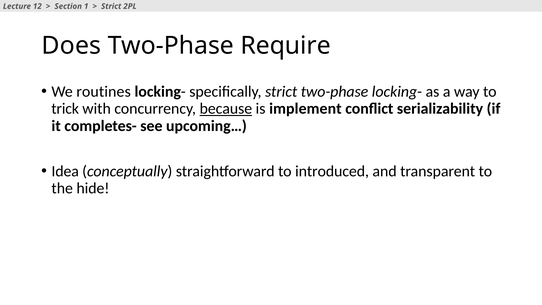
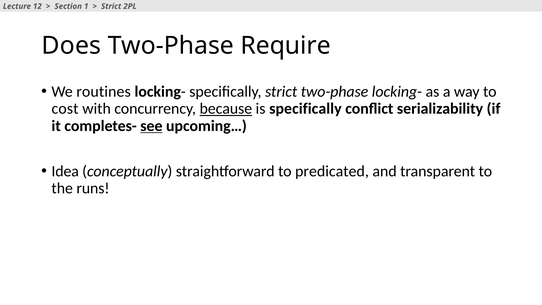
trick: trick -> cost (65, 109)
is implement: implement -> specifically (305, 109)
see underline: none -> present (151, 126)
introduced: introduced -> predicated (332, 171)
hide: hide -> runs (93, 188)
